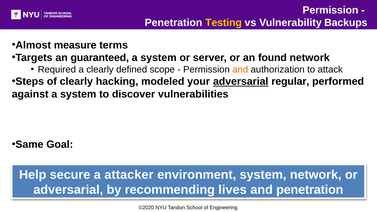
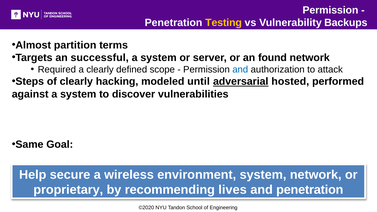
measure: measure -> partition (75, 45)
guaranteed: guaranteed -> successful (100, 58)
and colour: orange -> blue (240, 70)
your: your -> until (199, 82)
regular: regular -> hosted (290, 82)
attacker: attacker -> wireless (129, 175)
adversarial: adversarial -> proprietary (68, 190)
